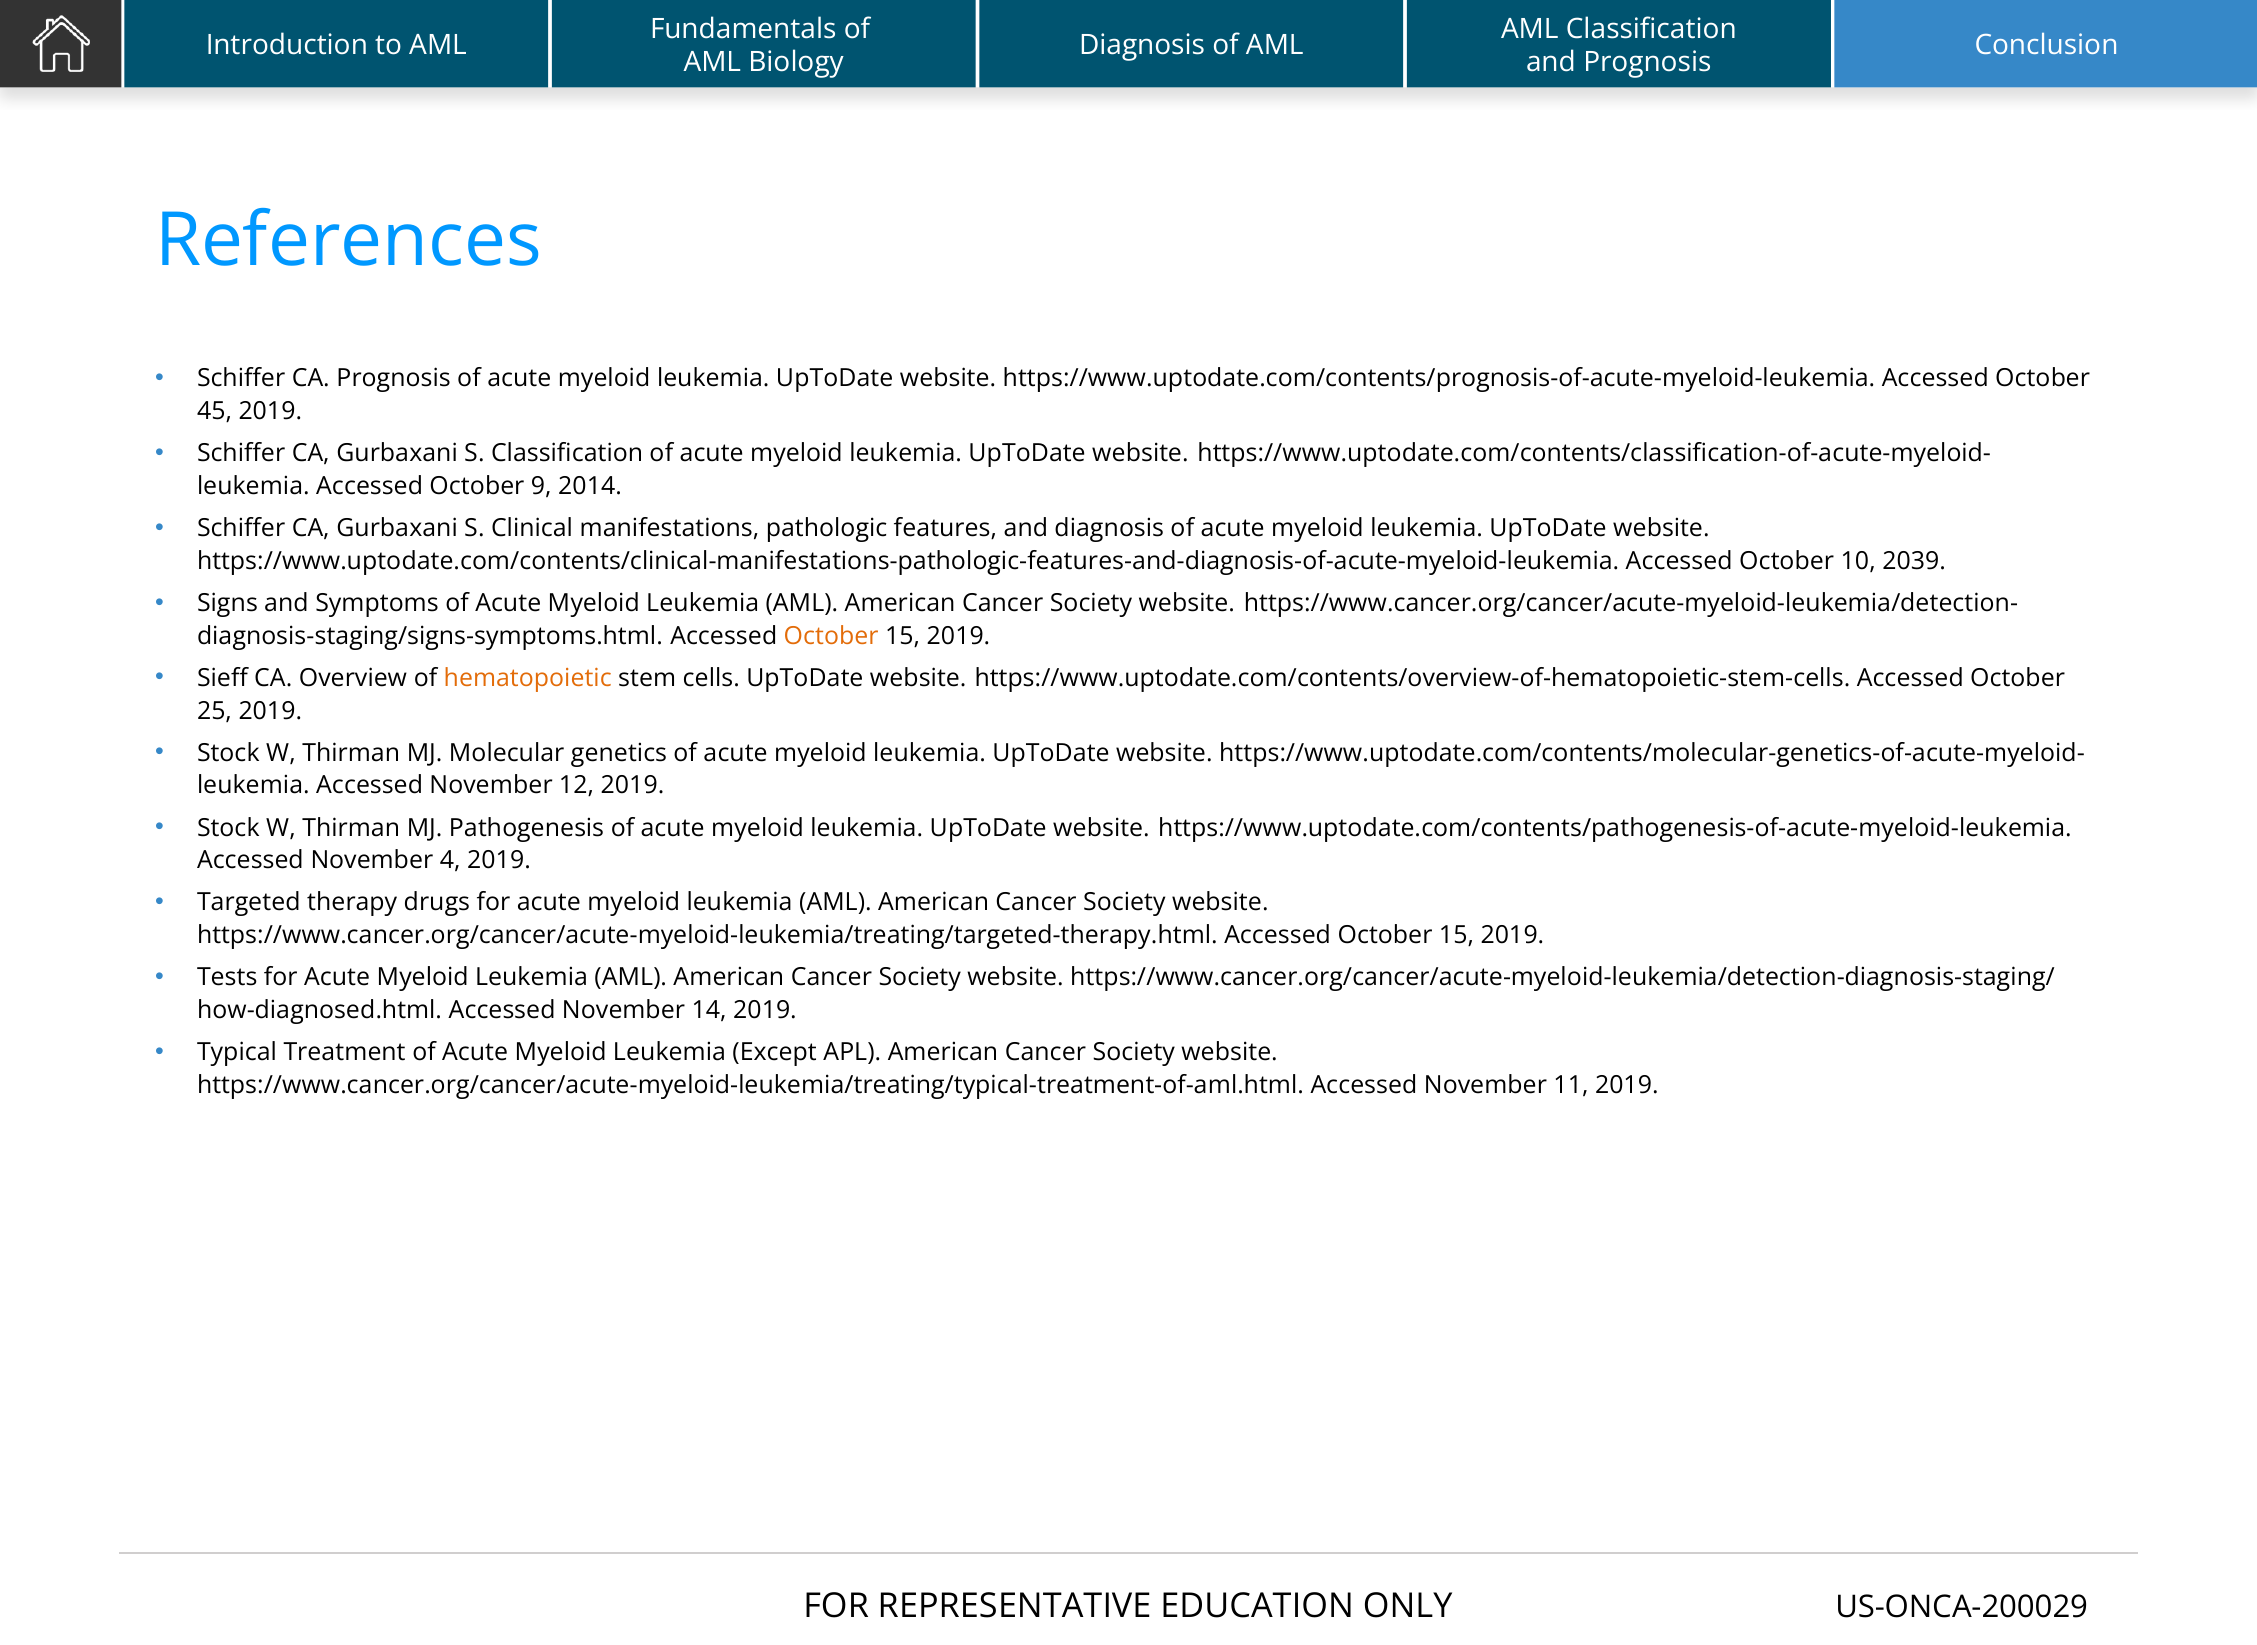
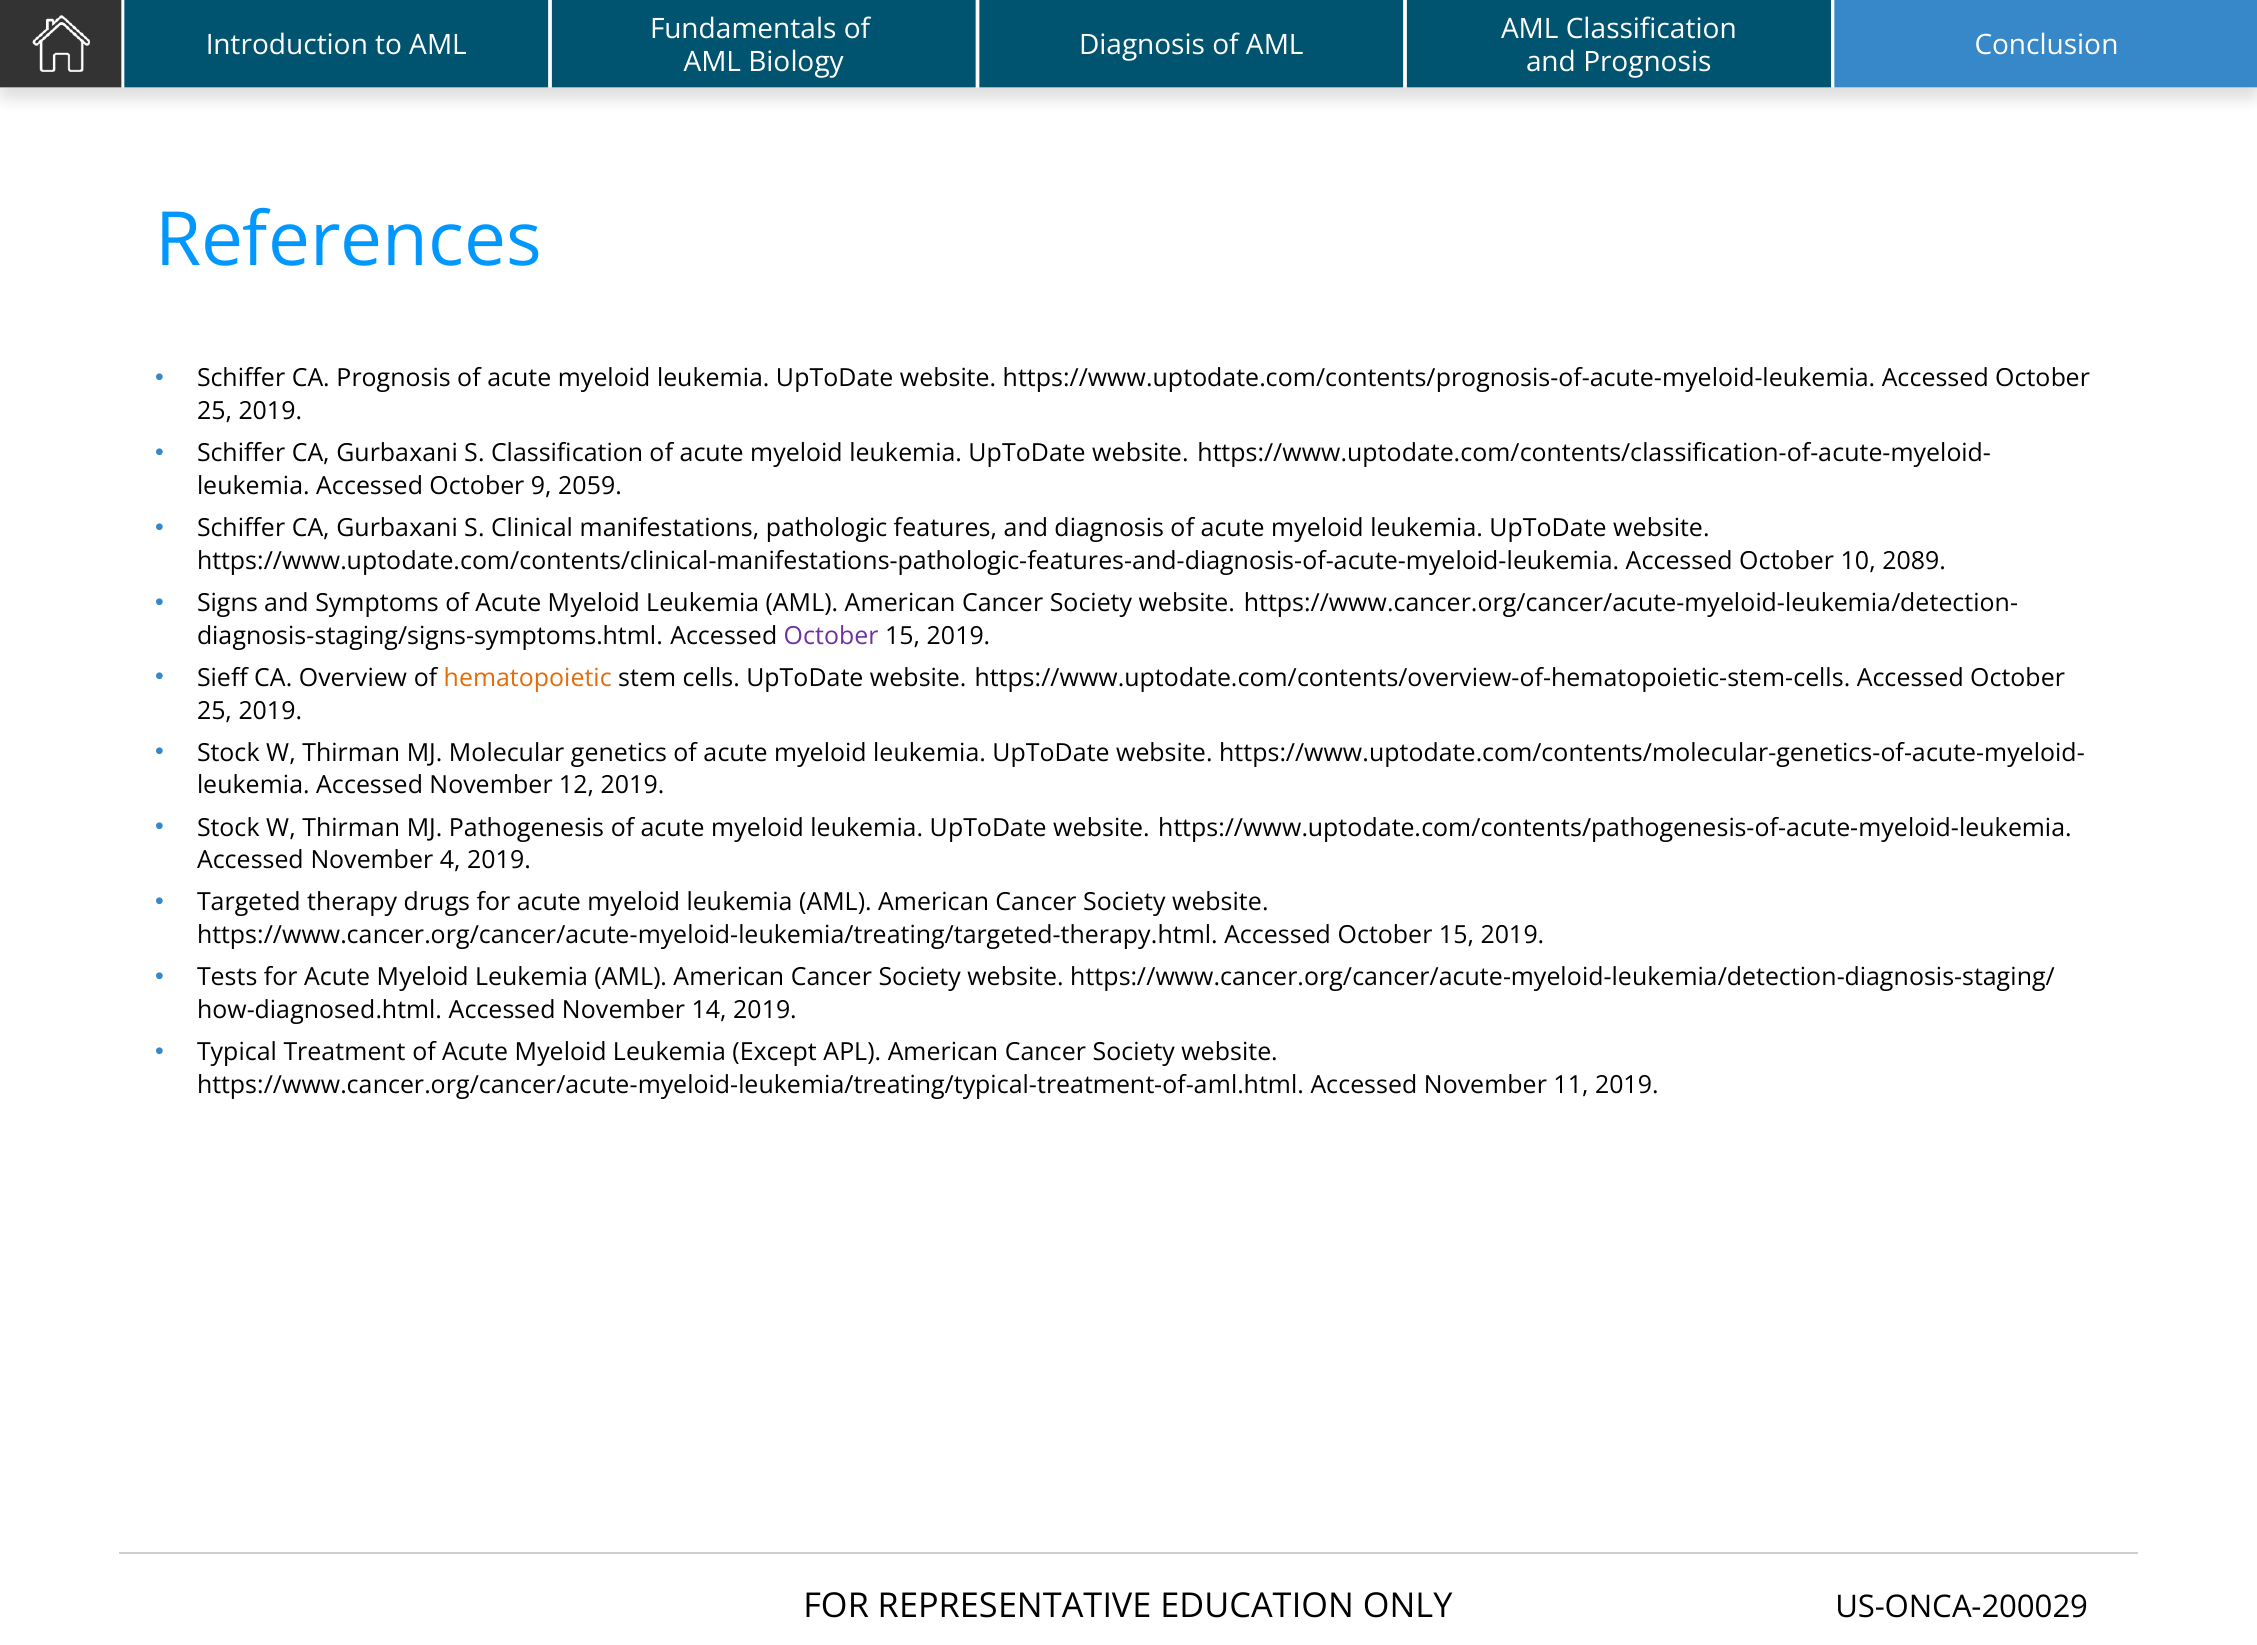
45: 45 -> 25 (215, 411)
2014: 2014 -> 2059 (590, 486)
2039: 2039 -> 2089 (1914, 561)
October colour: orange -> purple (831, 636)
